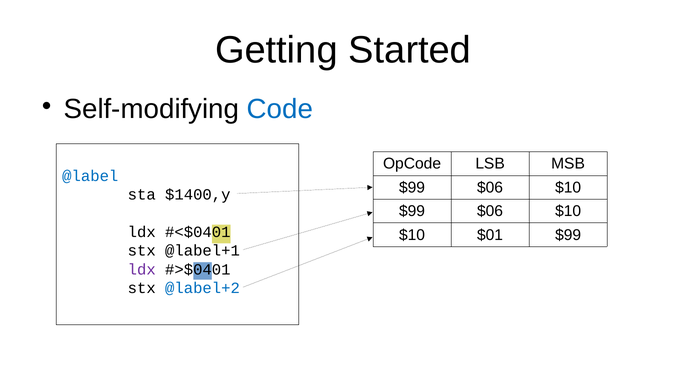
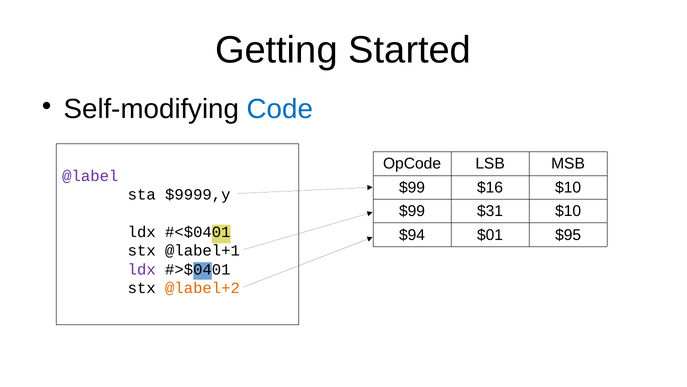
@label colour: blue -> purple (90, 176)
$06: $06 -> $16 (490, 187)
$1400,y: $1400,y -> $9999,y (198, 194)
$06: $06 -> $31 (490, 211)
$10: $10 -> $94 (412, 235)
$01 $99: $99 -> $95 (568, 235)
@label+2 colour: blue -> orange (202, 288)
